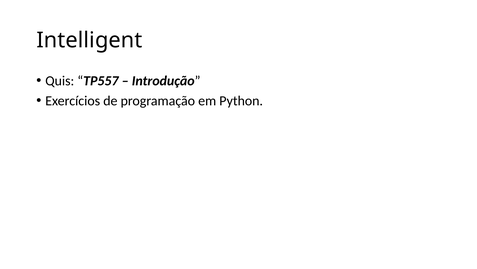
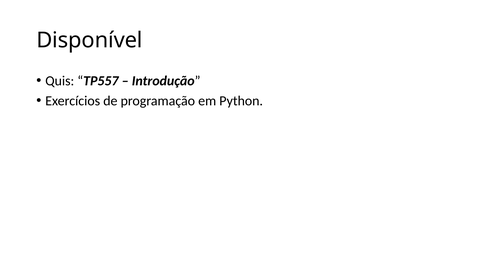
Intelligent: Intelligent -> Disponível (89, 40)
